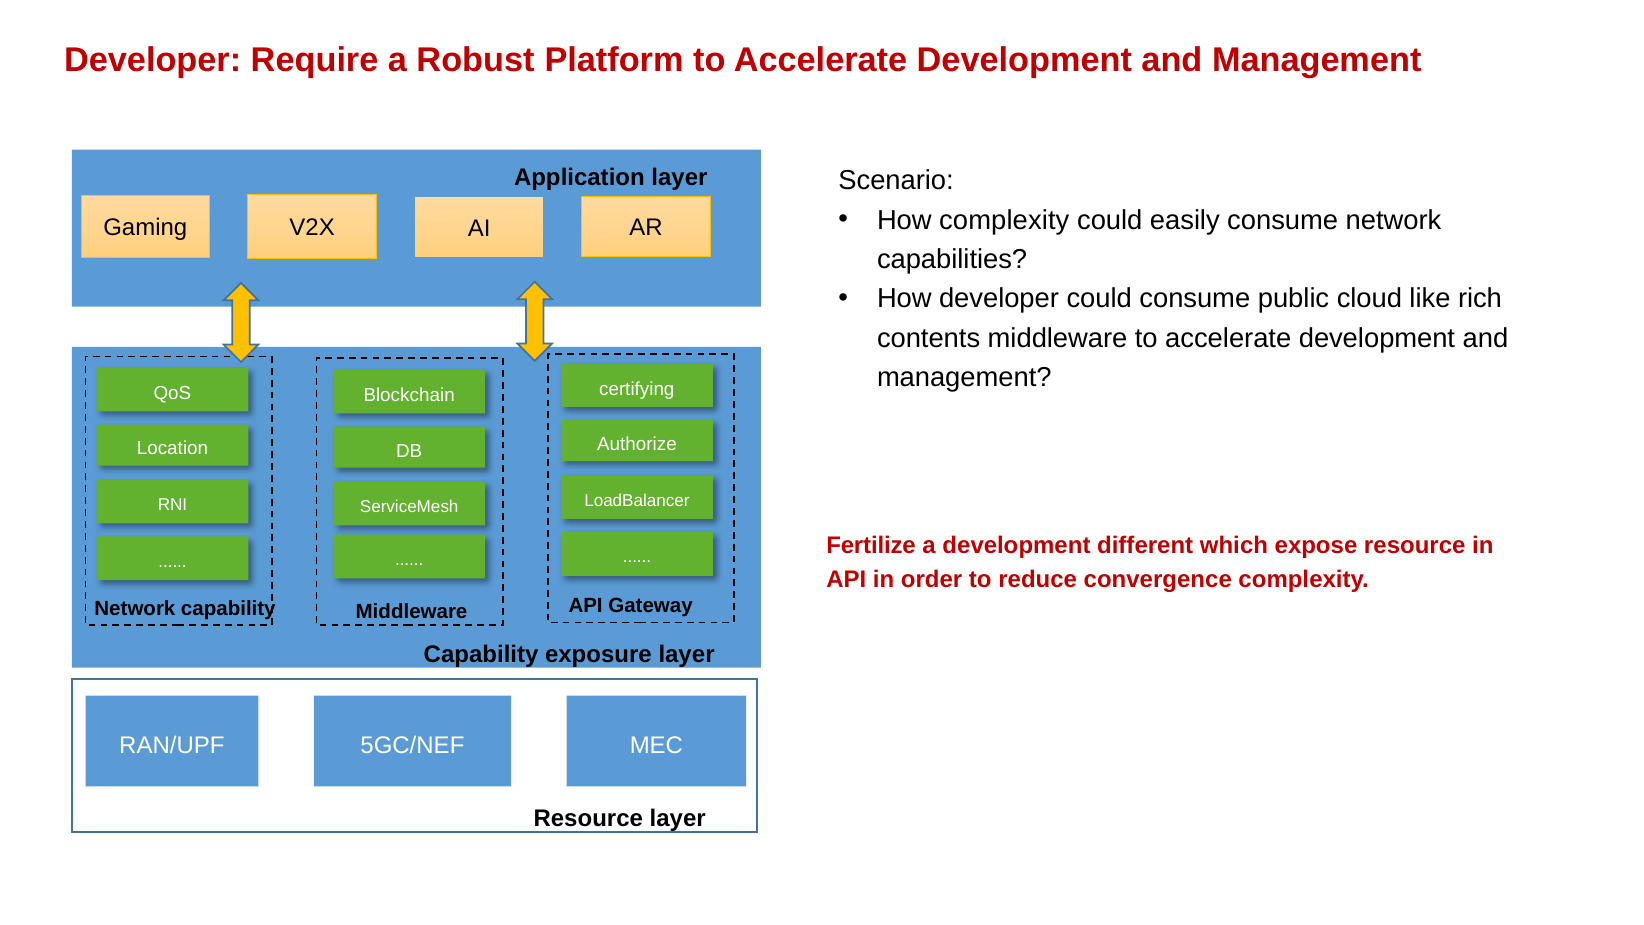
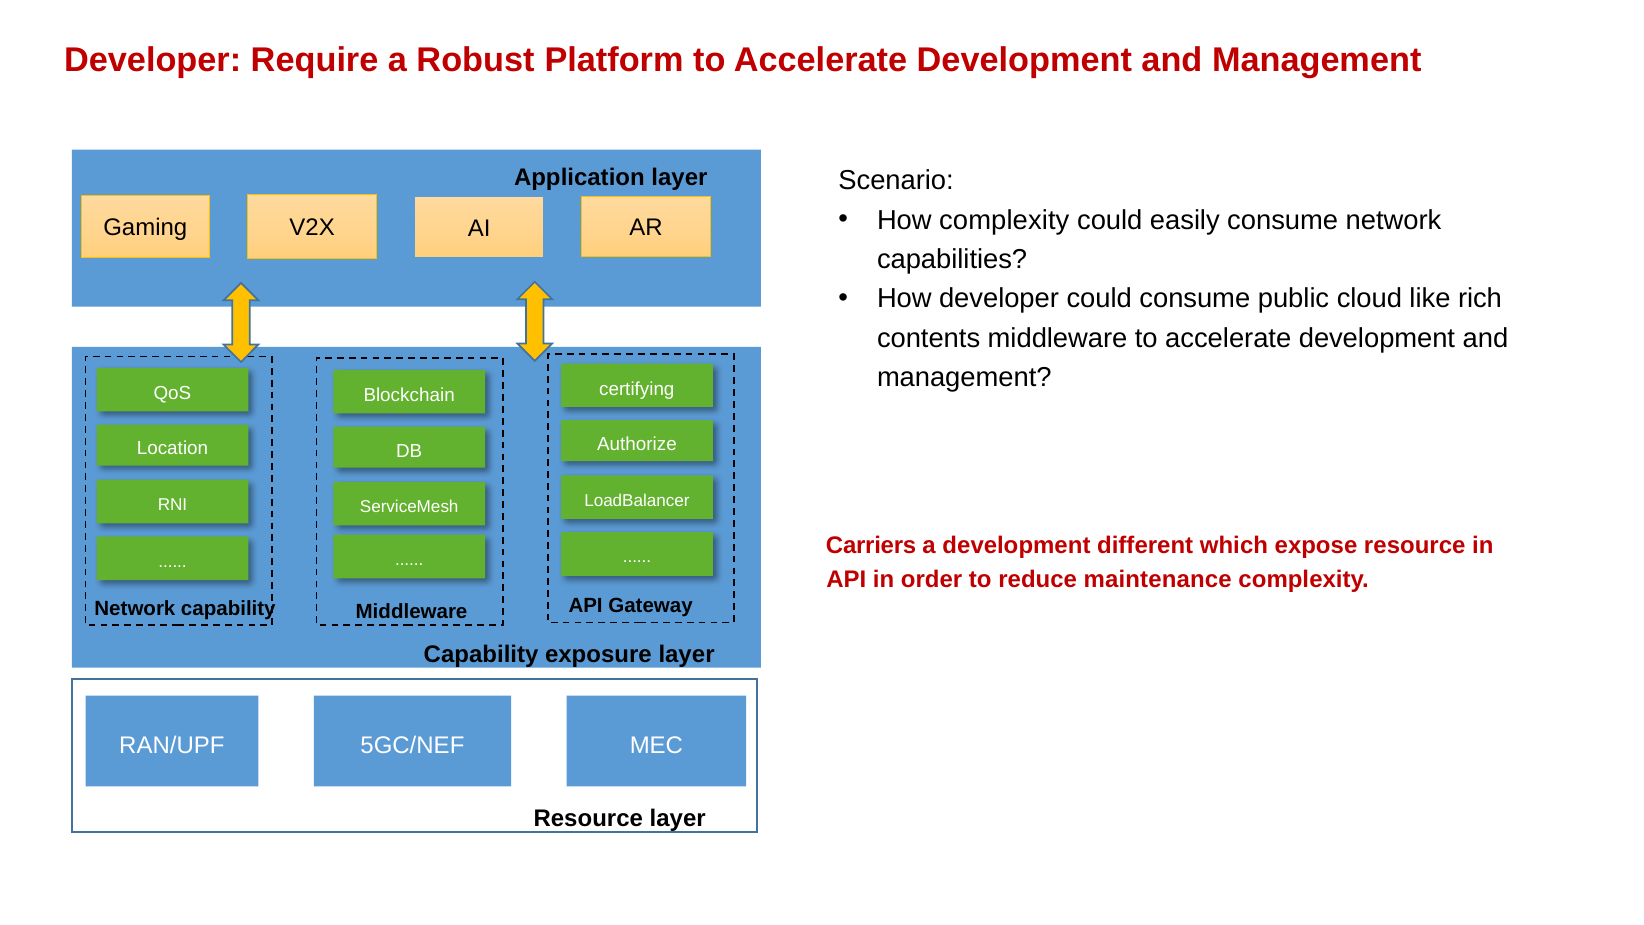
Fertilize: Fertilize -> Carriers (871, 545)
convergence: convergence -> maintenance (1158, 580)
